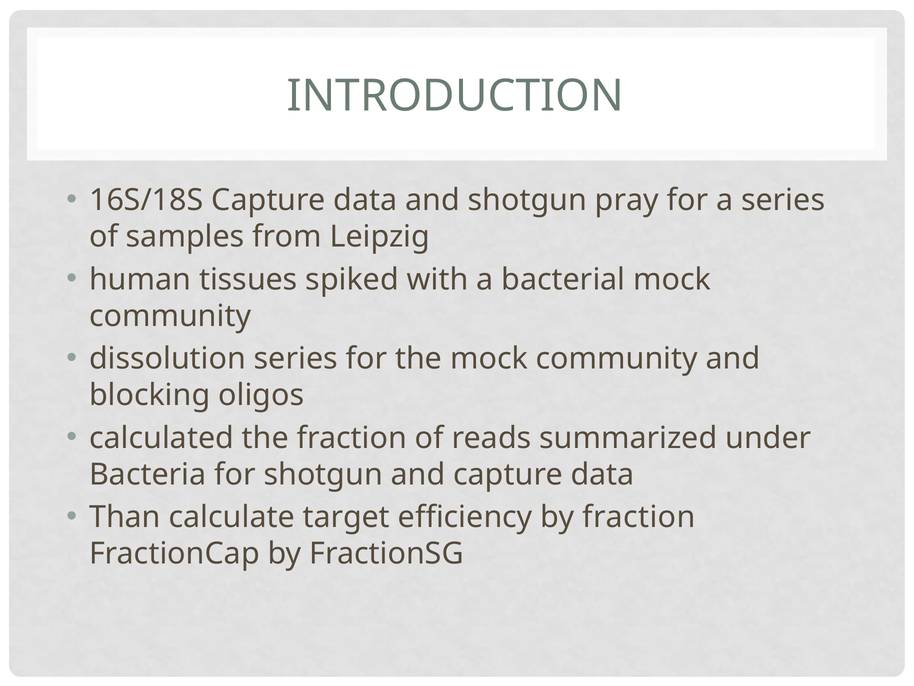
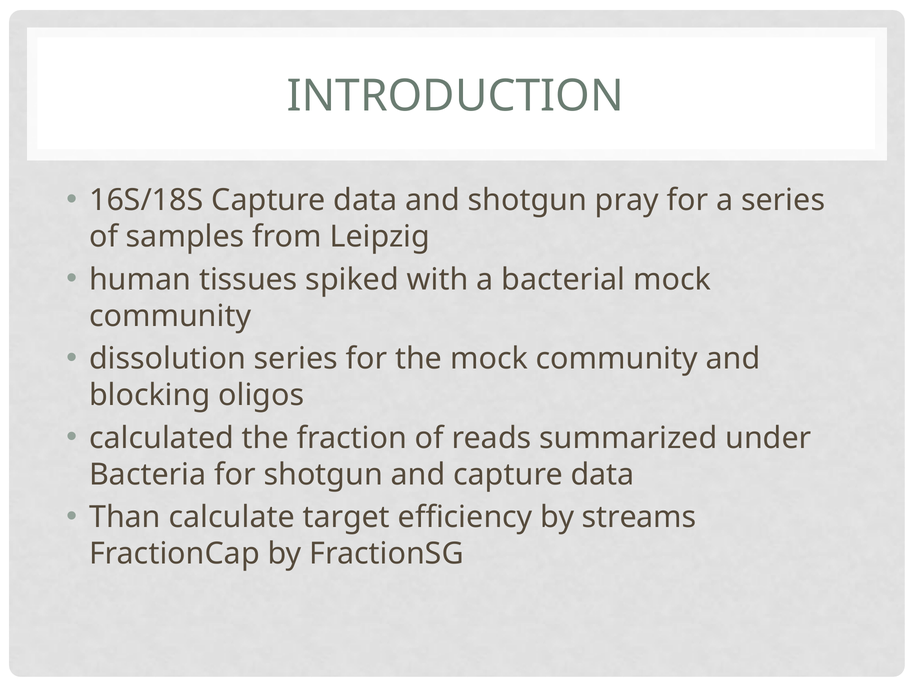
by fraction: fraction -> streams (639, 517)
